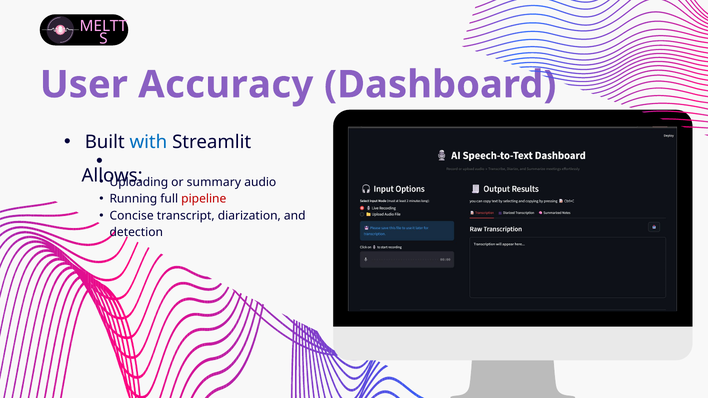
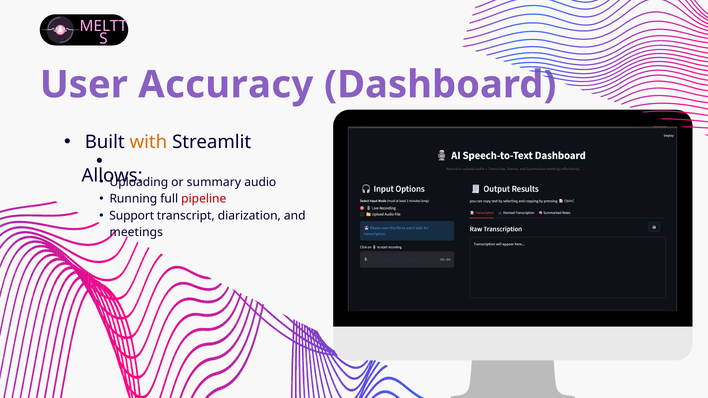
with colour: blue -> orange (148, 142)
Concise: Concise -> Support (132, 216)
detection: detection -> meetings (136, 233)
